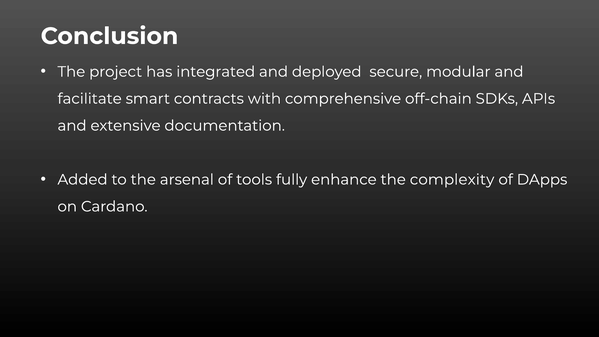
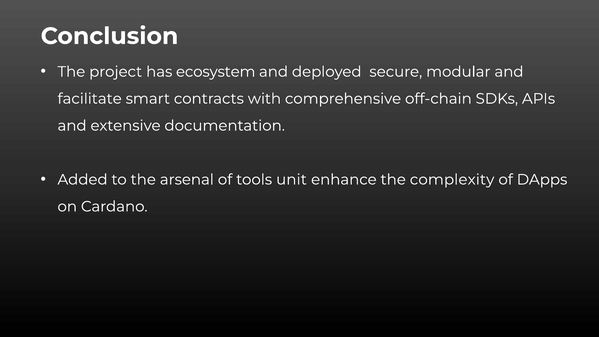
integrated: integrated -> ecosystem (216, 72)
fully: fully -> unit (291, 180)
